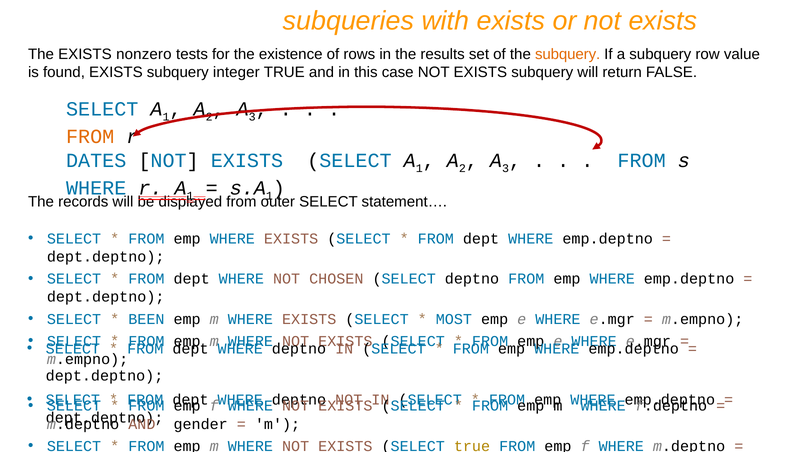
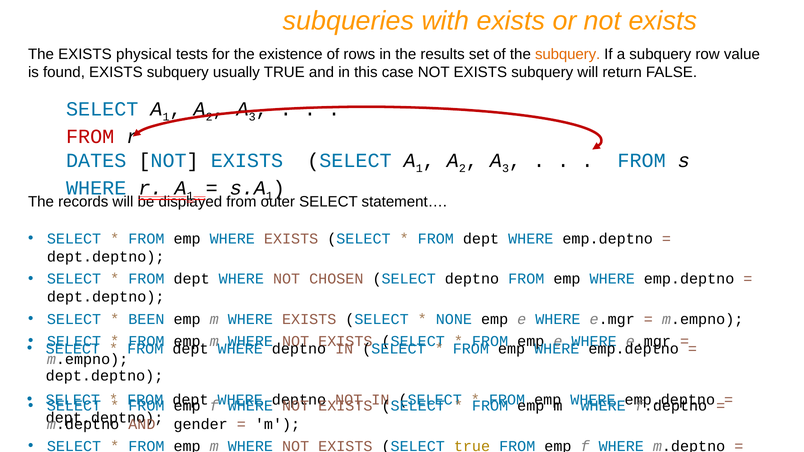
nonzero: nonzero -> physical (144, 54)
integer: integer -> usually (236, 72)
FROM colour: orange -> red (90, 136)
MOST: MOST -> NONE (454, 319)
